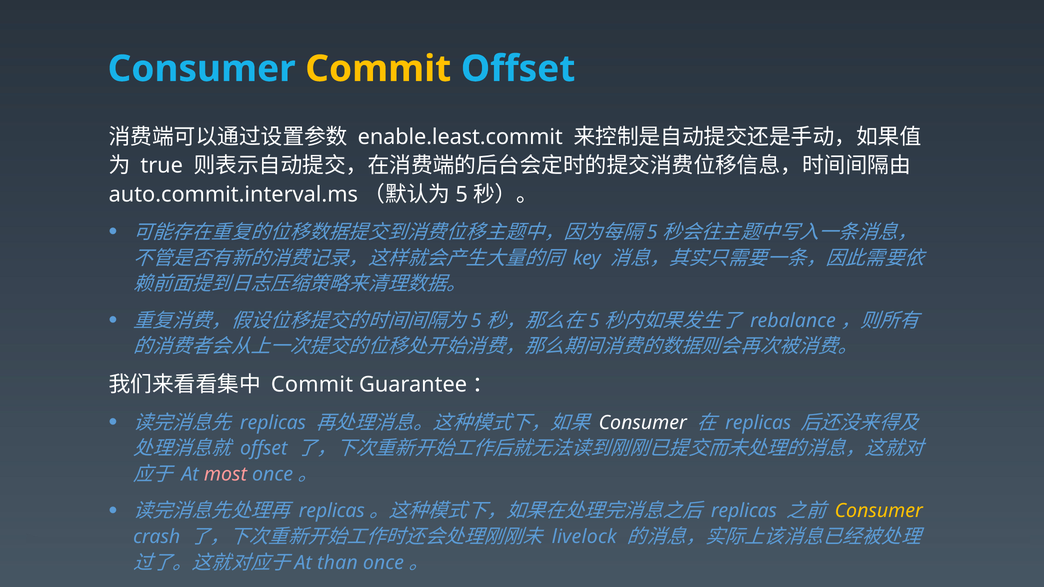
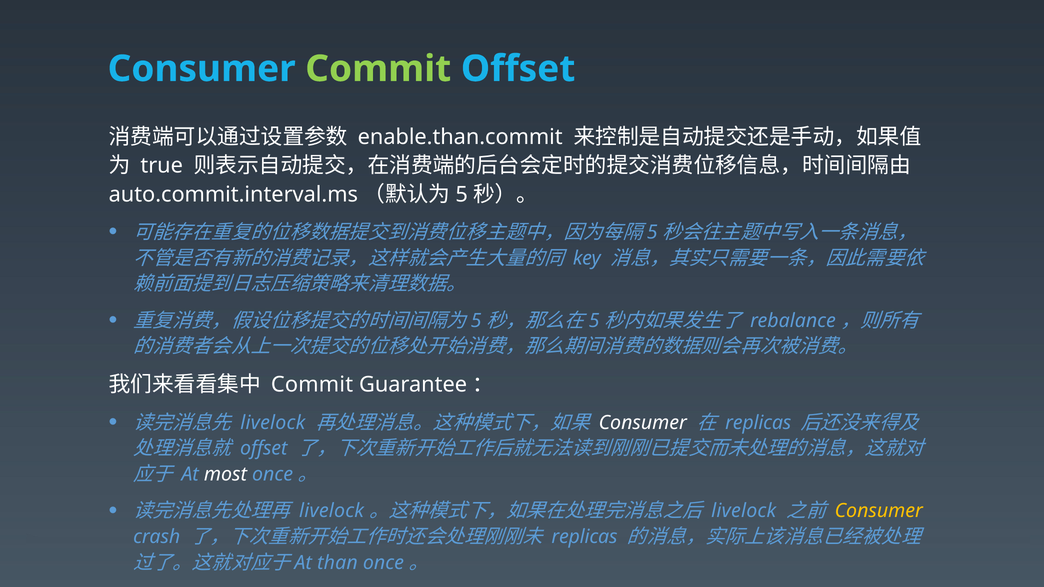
Commit colour: yellow -> light green (378, 69)
enable.least.commit: enable.least.commit -> enable.than.commit (460, 137)
replicas: replicas -> livelock (273, 423)
most colour: pink -> white (226, 475)
replicas: replicas -> livelock (332, 511)
replicas: replicas -> livelock (744, 511)
livelock: livelock -> replicas (584, 537)
